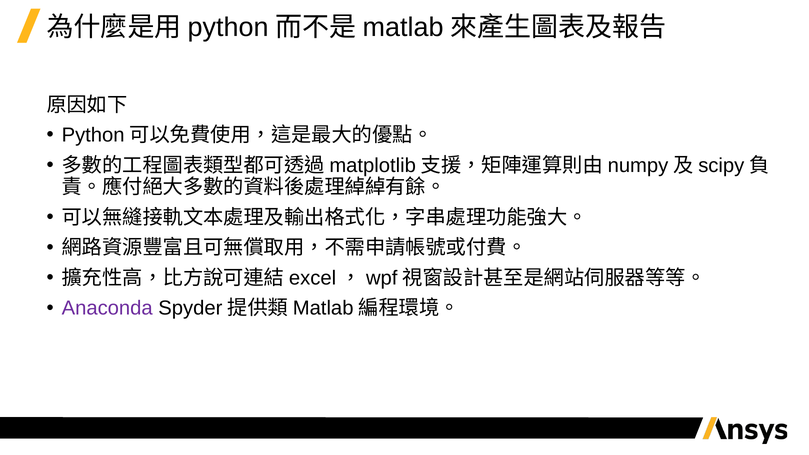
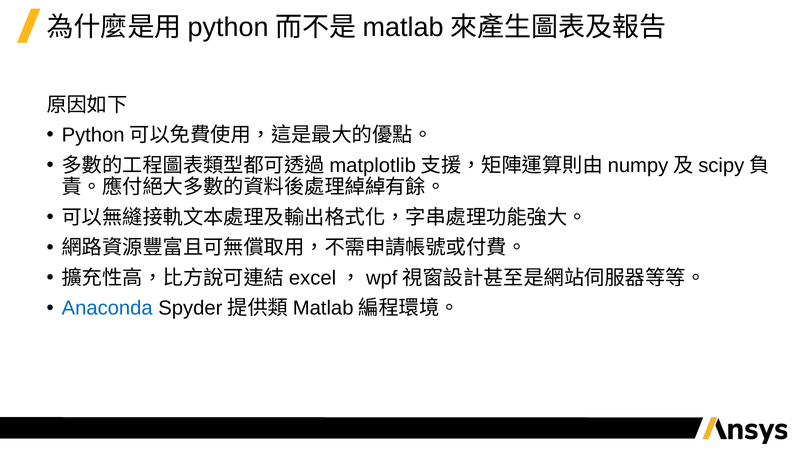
Anaconda colour: purple -> blue (107, 308)
